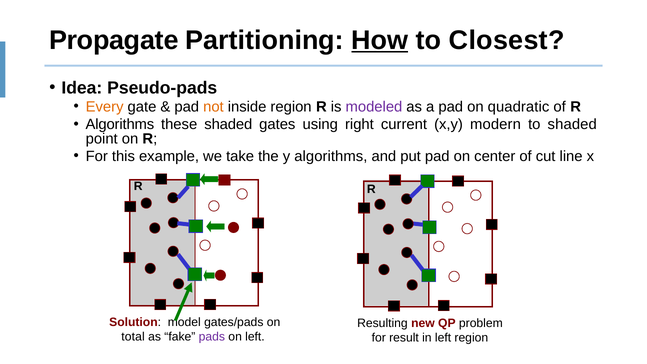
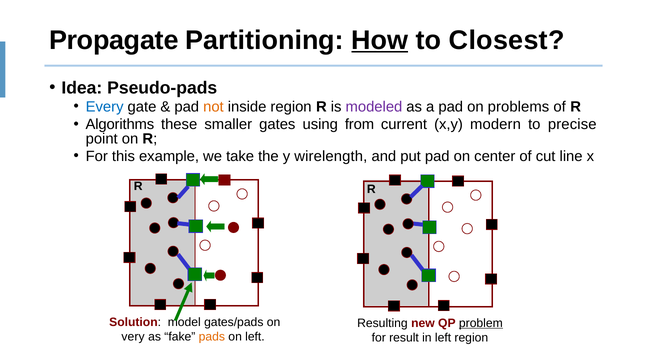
Every colour: orange -> blue (105, 107)
quadratic: quadratic -> problems (518, 107)
these shaded: shaded -> smaller (228, 125)
right: right -> from (360, 125)
to shaded: shaded -> precise (572, 125)
y algorithms: algorithms -> wirelength (331, 156)
problem underline: none -> present (481, 323)
total: total -> very (133, 337)
pads colour: purple -> orange (212, 337)
